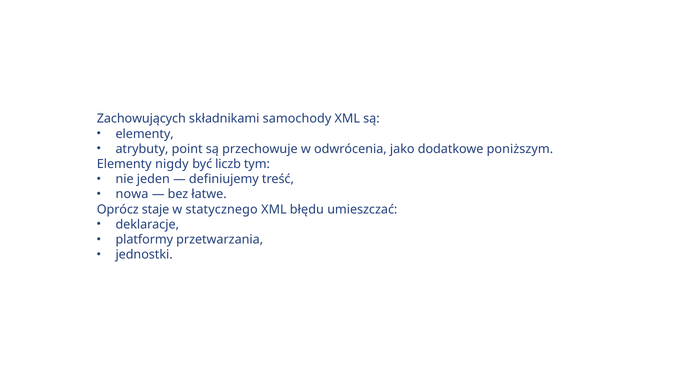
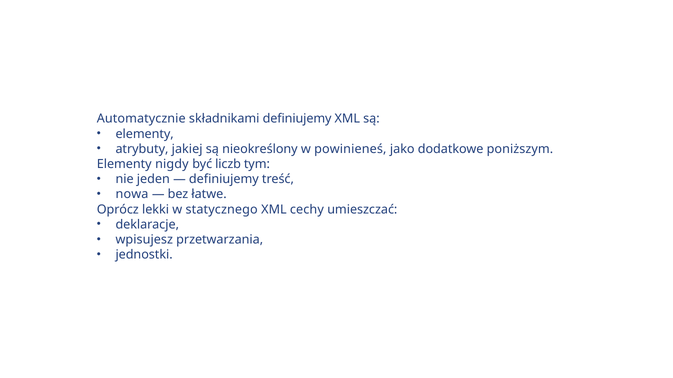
Zachowujących: Zachowujących -> Automatycznie (141, 119)
składnikami samochody: samochody -> definiujemy (297, 119)
point: point -> jakiej (187, 149)
przechowuje: przechowuje -> nieokreślony (260, 149)
odwrócenia: odwrócenia -> powinieneś (350, 149)
staje: staje -> lekki (156, 210)
błędu: błędu -> cechy (307, 210)
platformy: platformy -> wpisujesz (144, 240)
